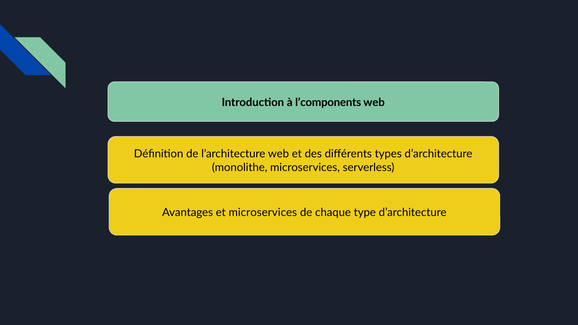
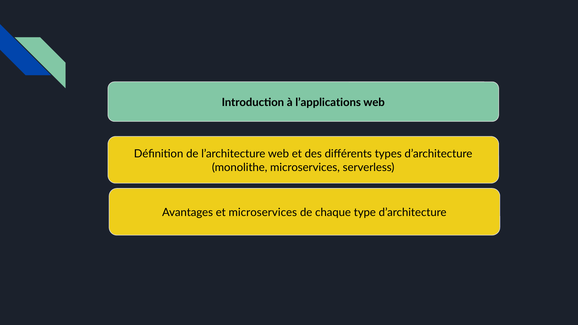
l’components: l’components -> l’applications (328, 102)
